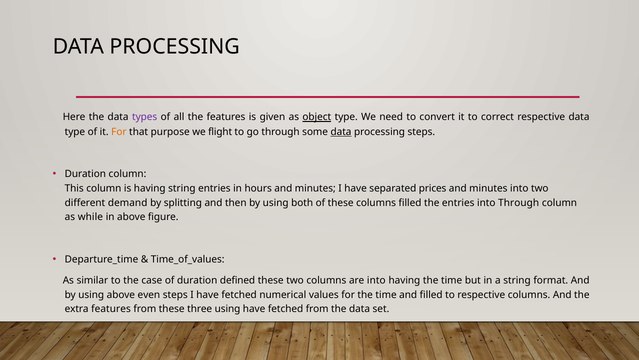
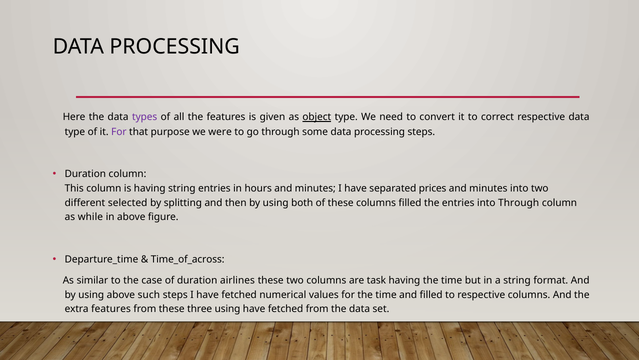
For colour: orange -> purple (119, 132)
flight: flight -> were (220, 132)
data underline: present -> none (341, 132)
demand: demand -> selected (128, 202)
Time_of_values: Time_of_values -> Time_of_across (188, 259)
defined: defined -> airlines (237, 280)
are into: into -> task (376, 280)
even: even -> such (149, 294)
